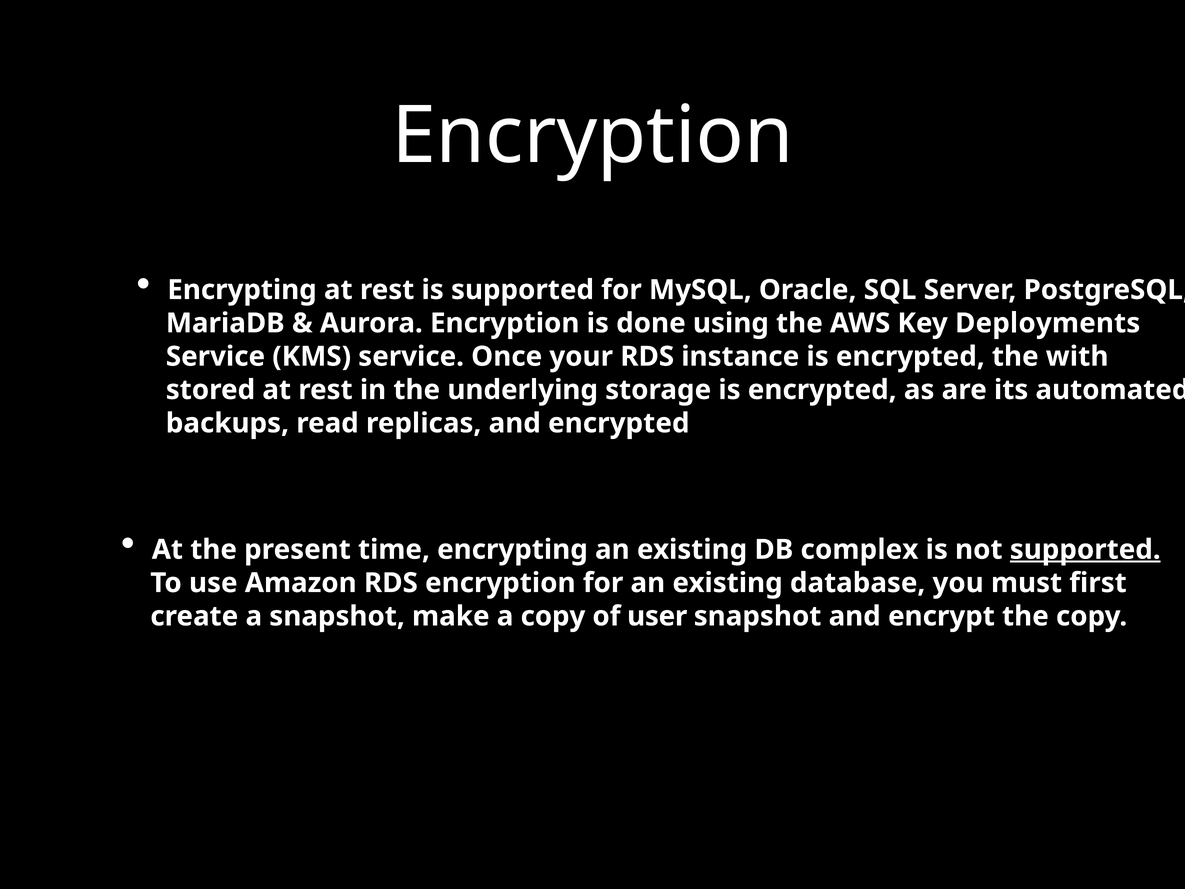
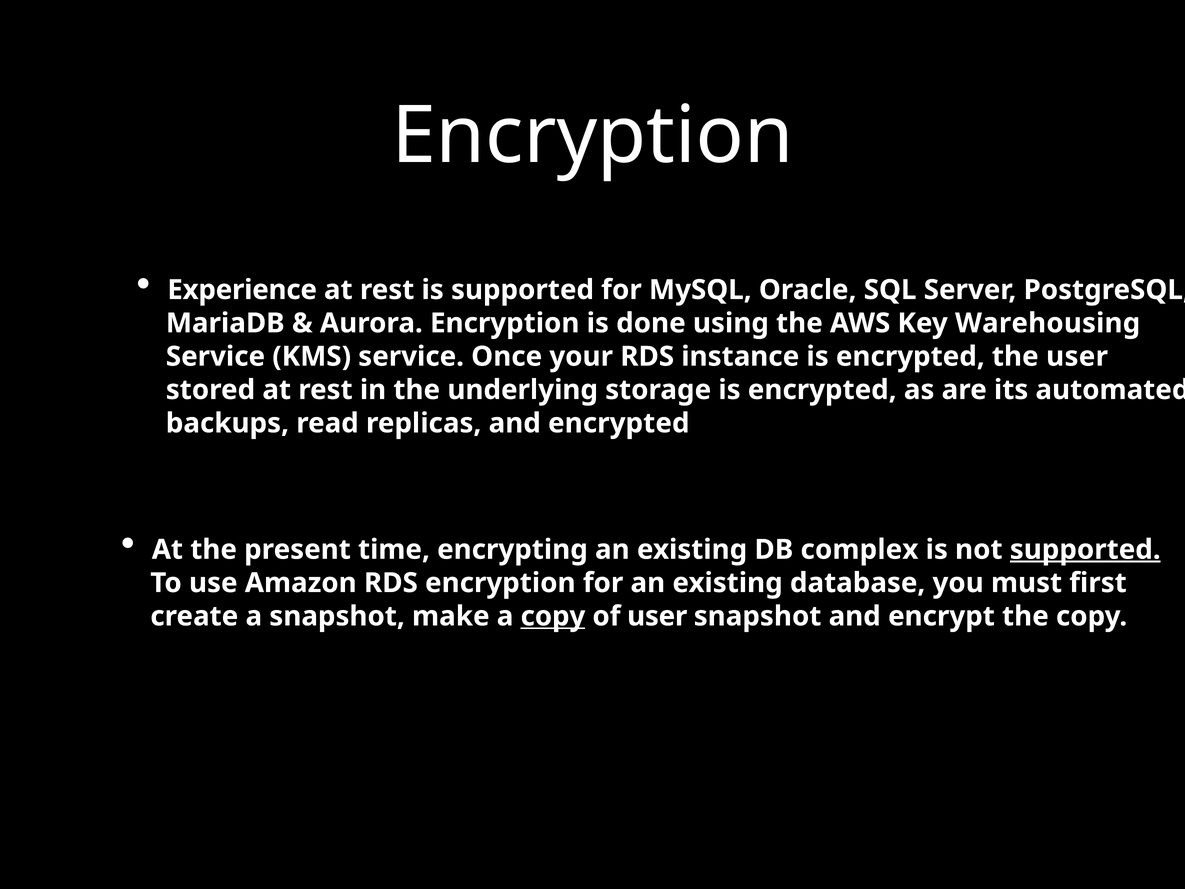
Encrypting: Encrypting -> Experience (242, 290)
Deployments: Deployments -> Warehousing (1048, 323)
the with: with -> user (1077, 356)
copy underline: none -> present (553, 616)
